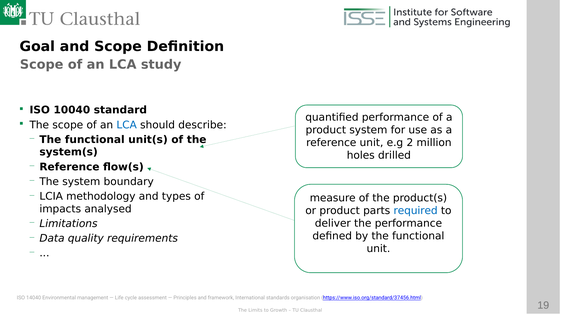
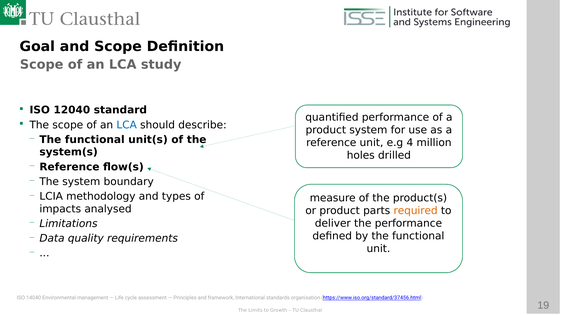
10040: 10040 -> 12040 (72, 110)
2: 2 -> 4 (410, 143)
required colour: blue -> orange (416, 211)
